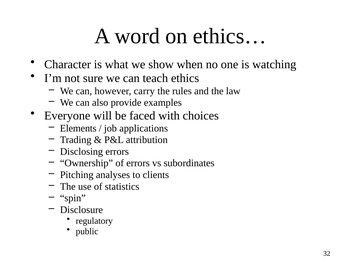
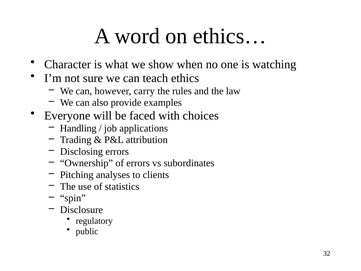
Elements: Elements -> Handling (78, 128)
